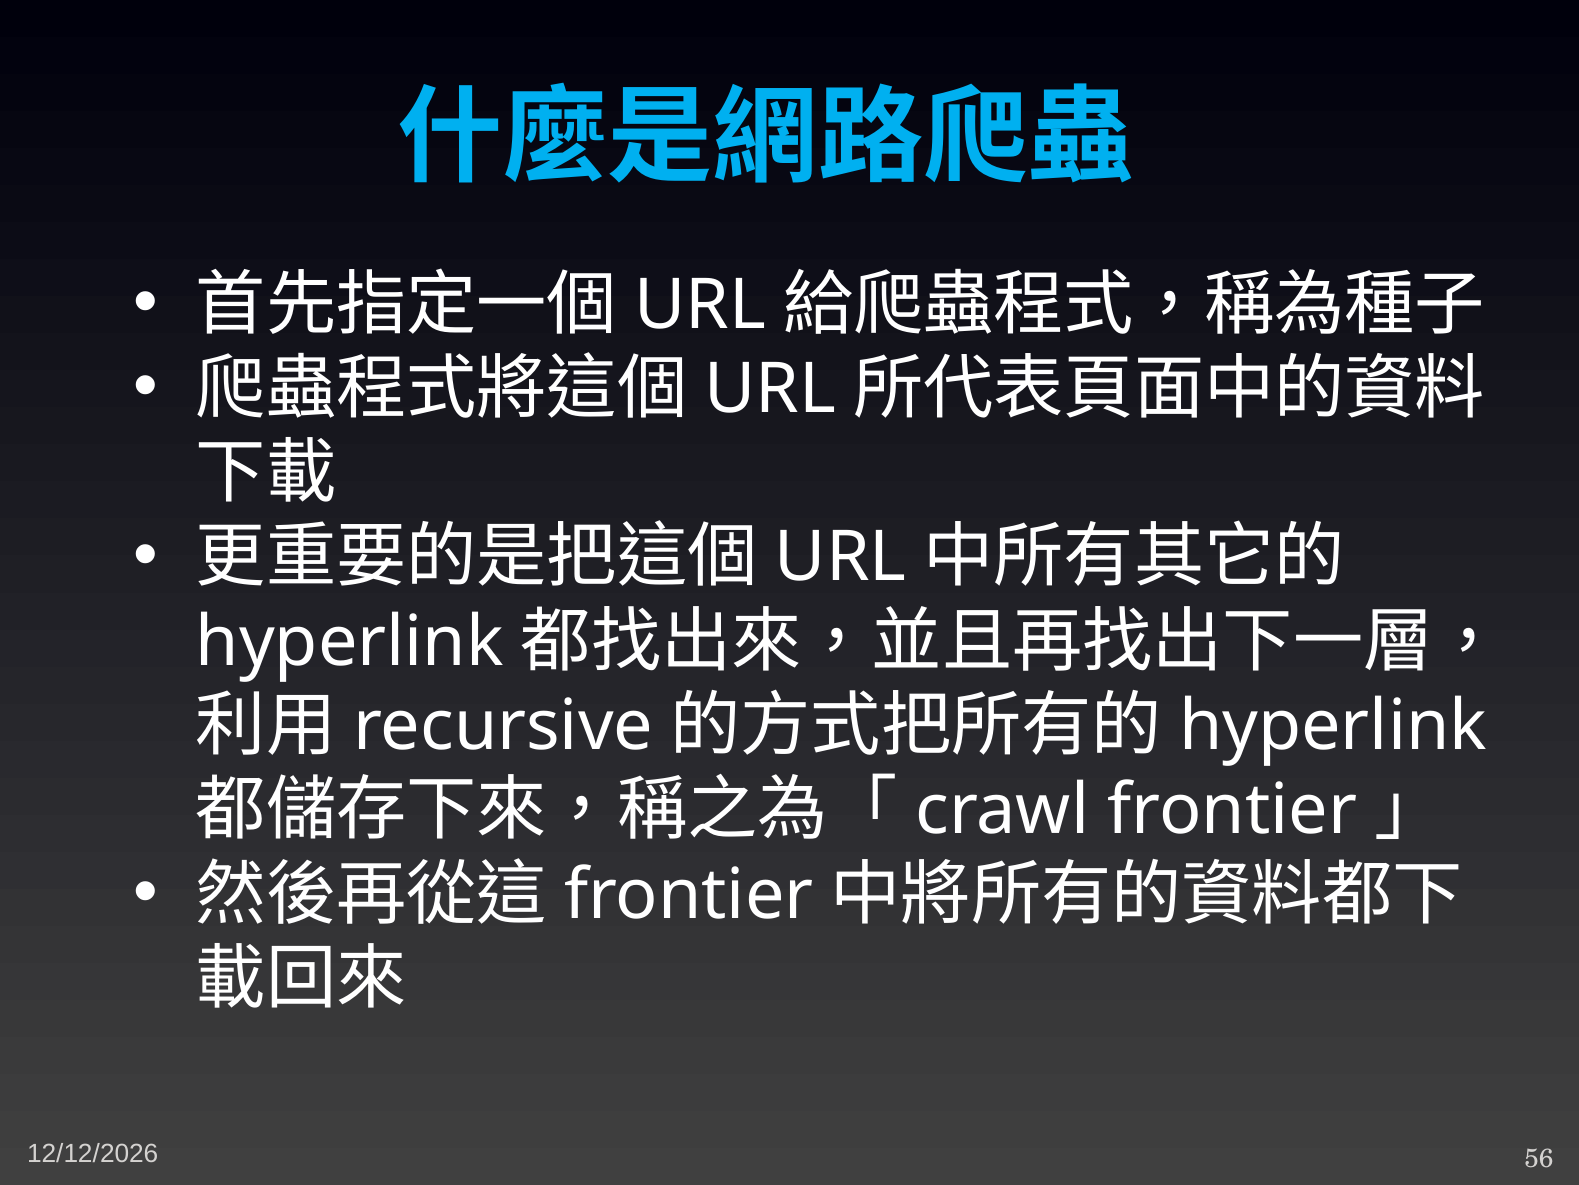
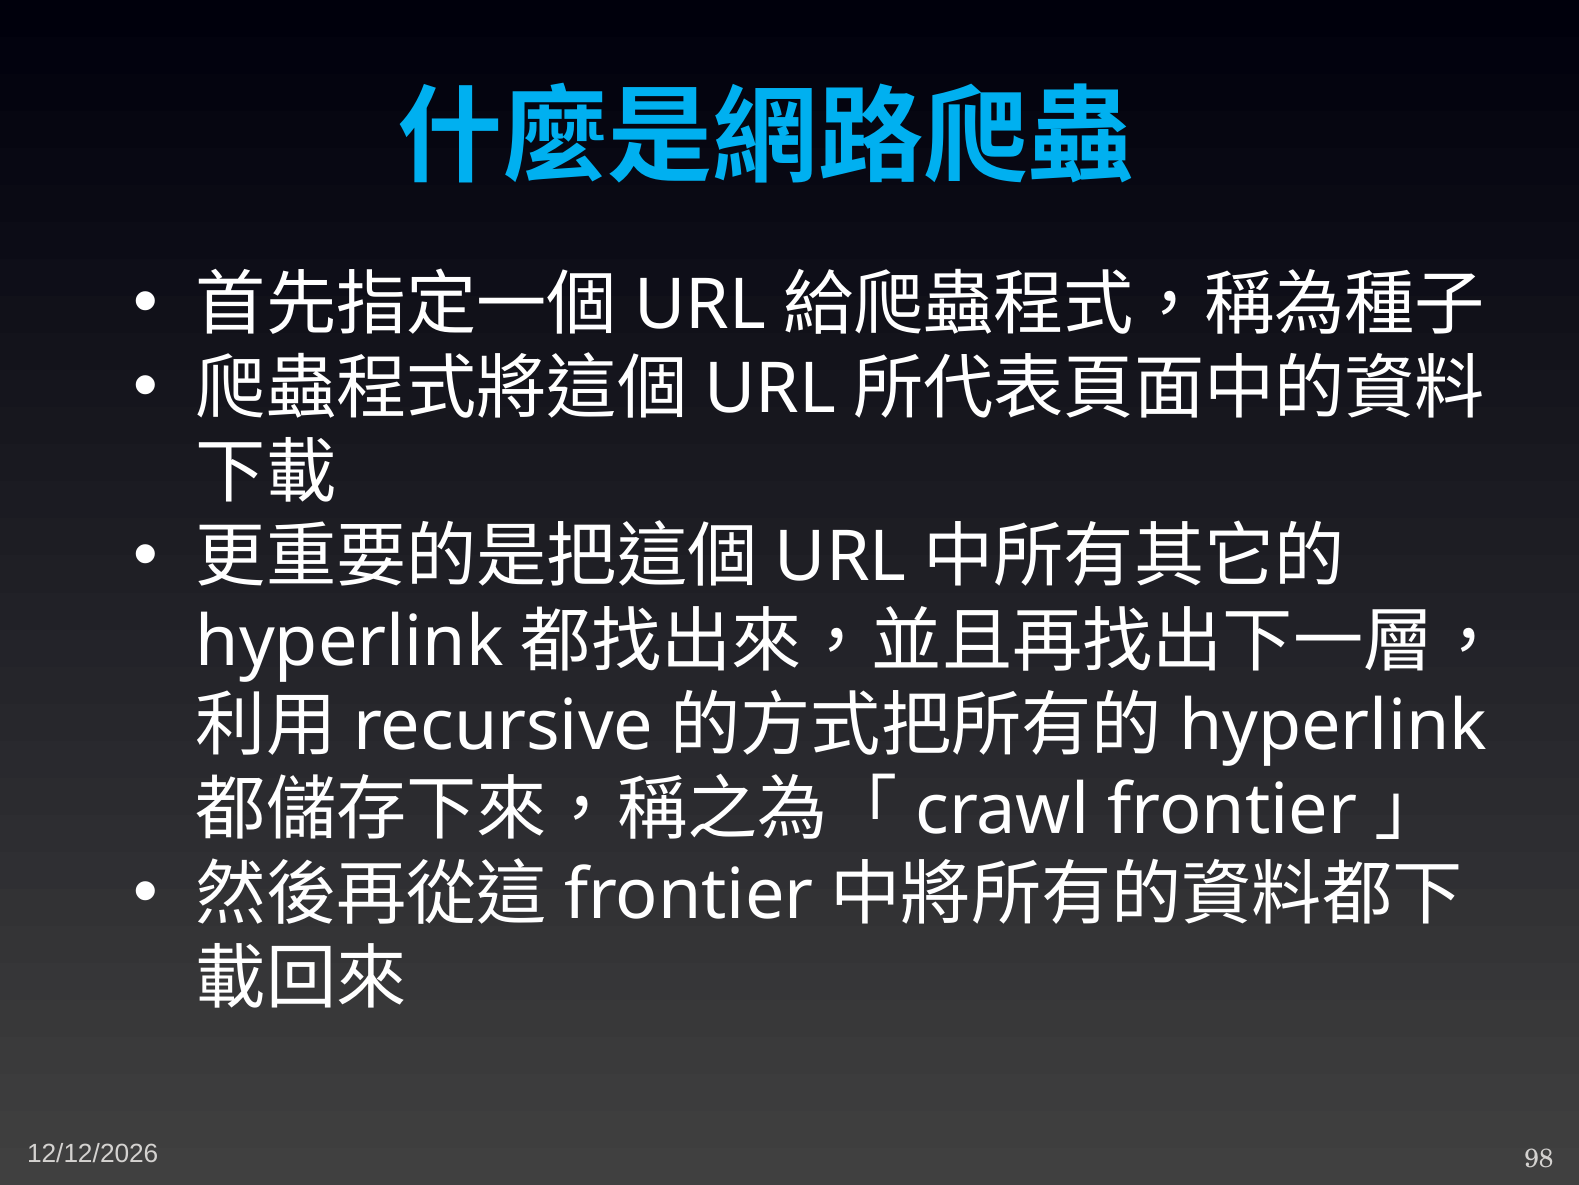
56: 56 -> 98 (1539, 1158)
